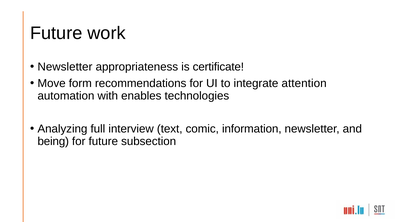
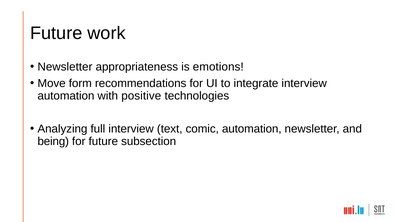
certificate: certificate -> emotions (218, 67)
integrate attention: attention -> interview (304, 83)
enables: enables -> positive (141, 96)
comic information: information -> automation (252, 129)
